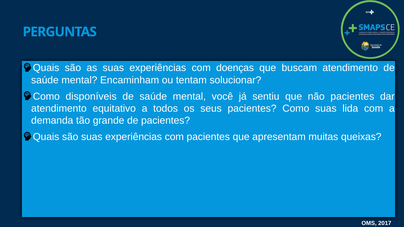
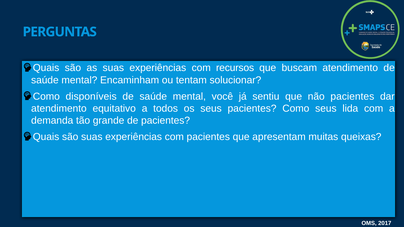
doenças: doenças -> recursos (235, 68)
Como suas: suas -> seus (326, 109)
